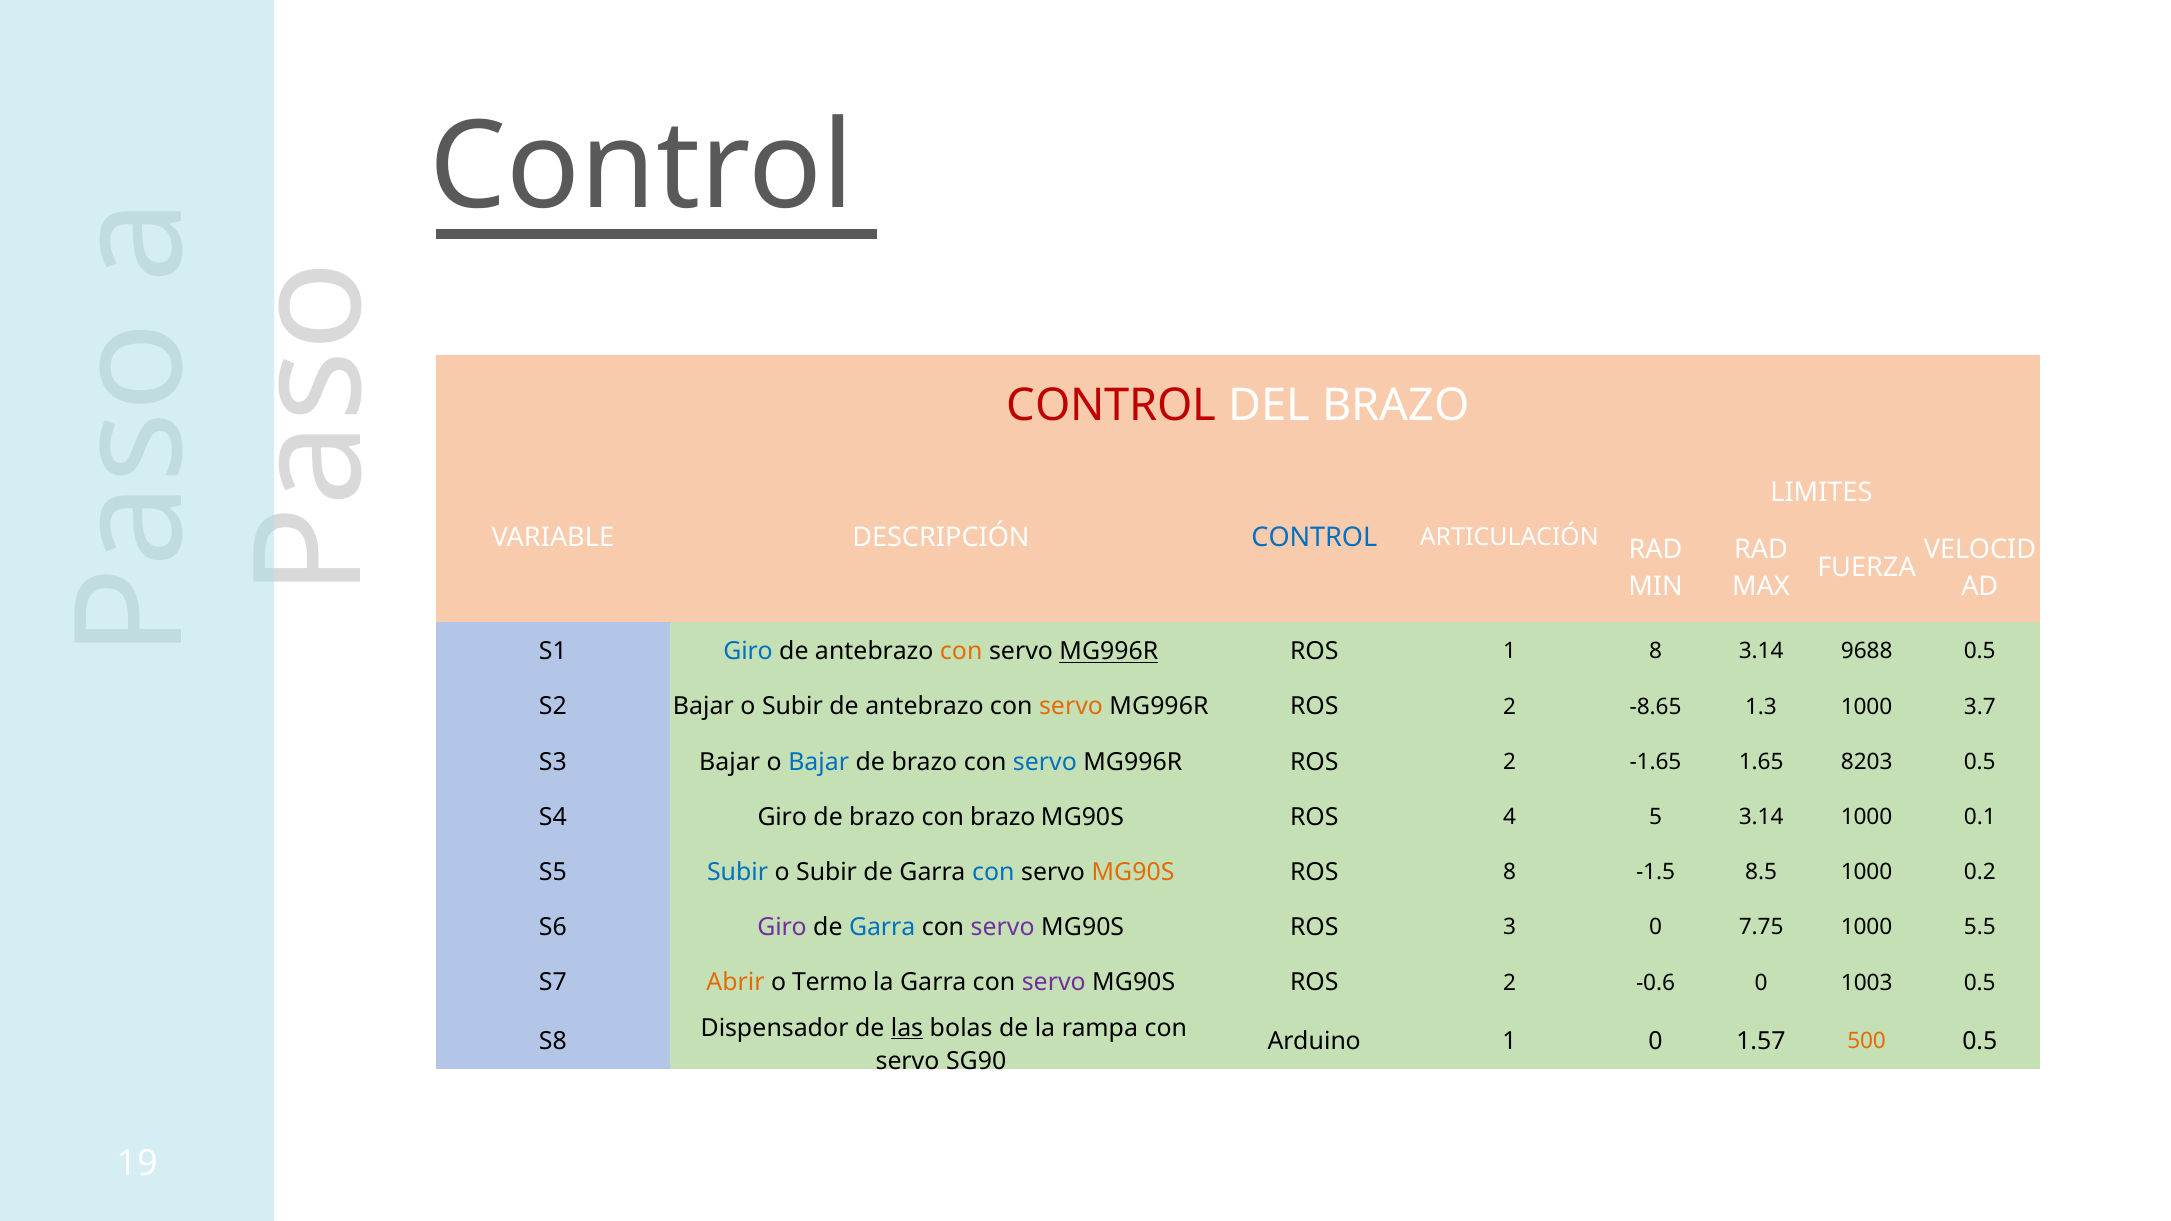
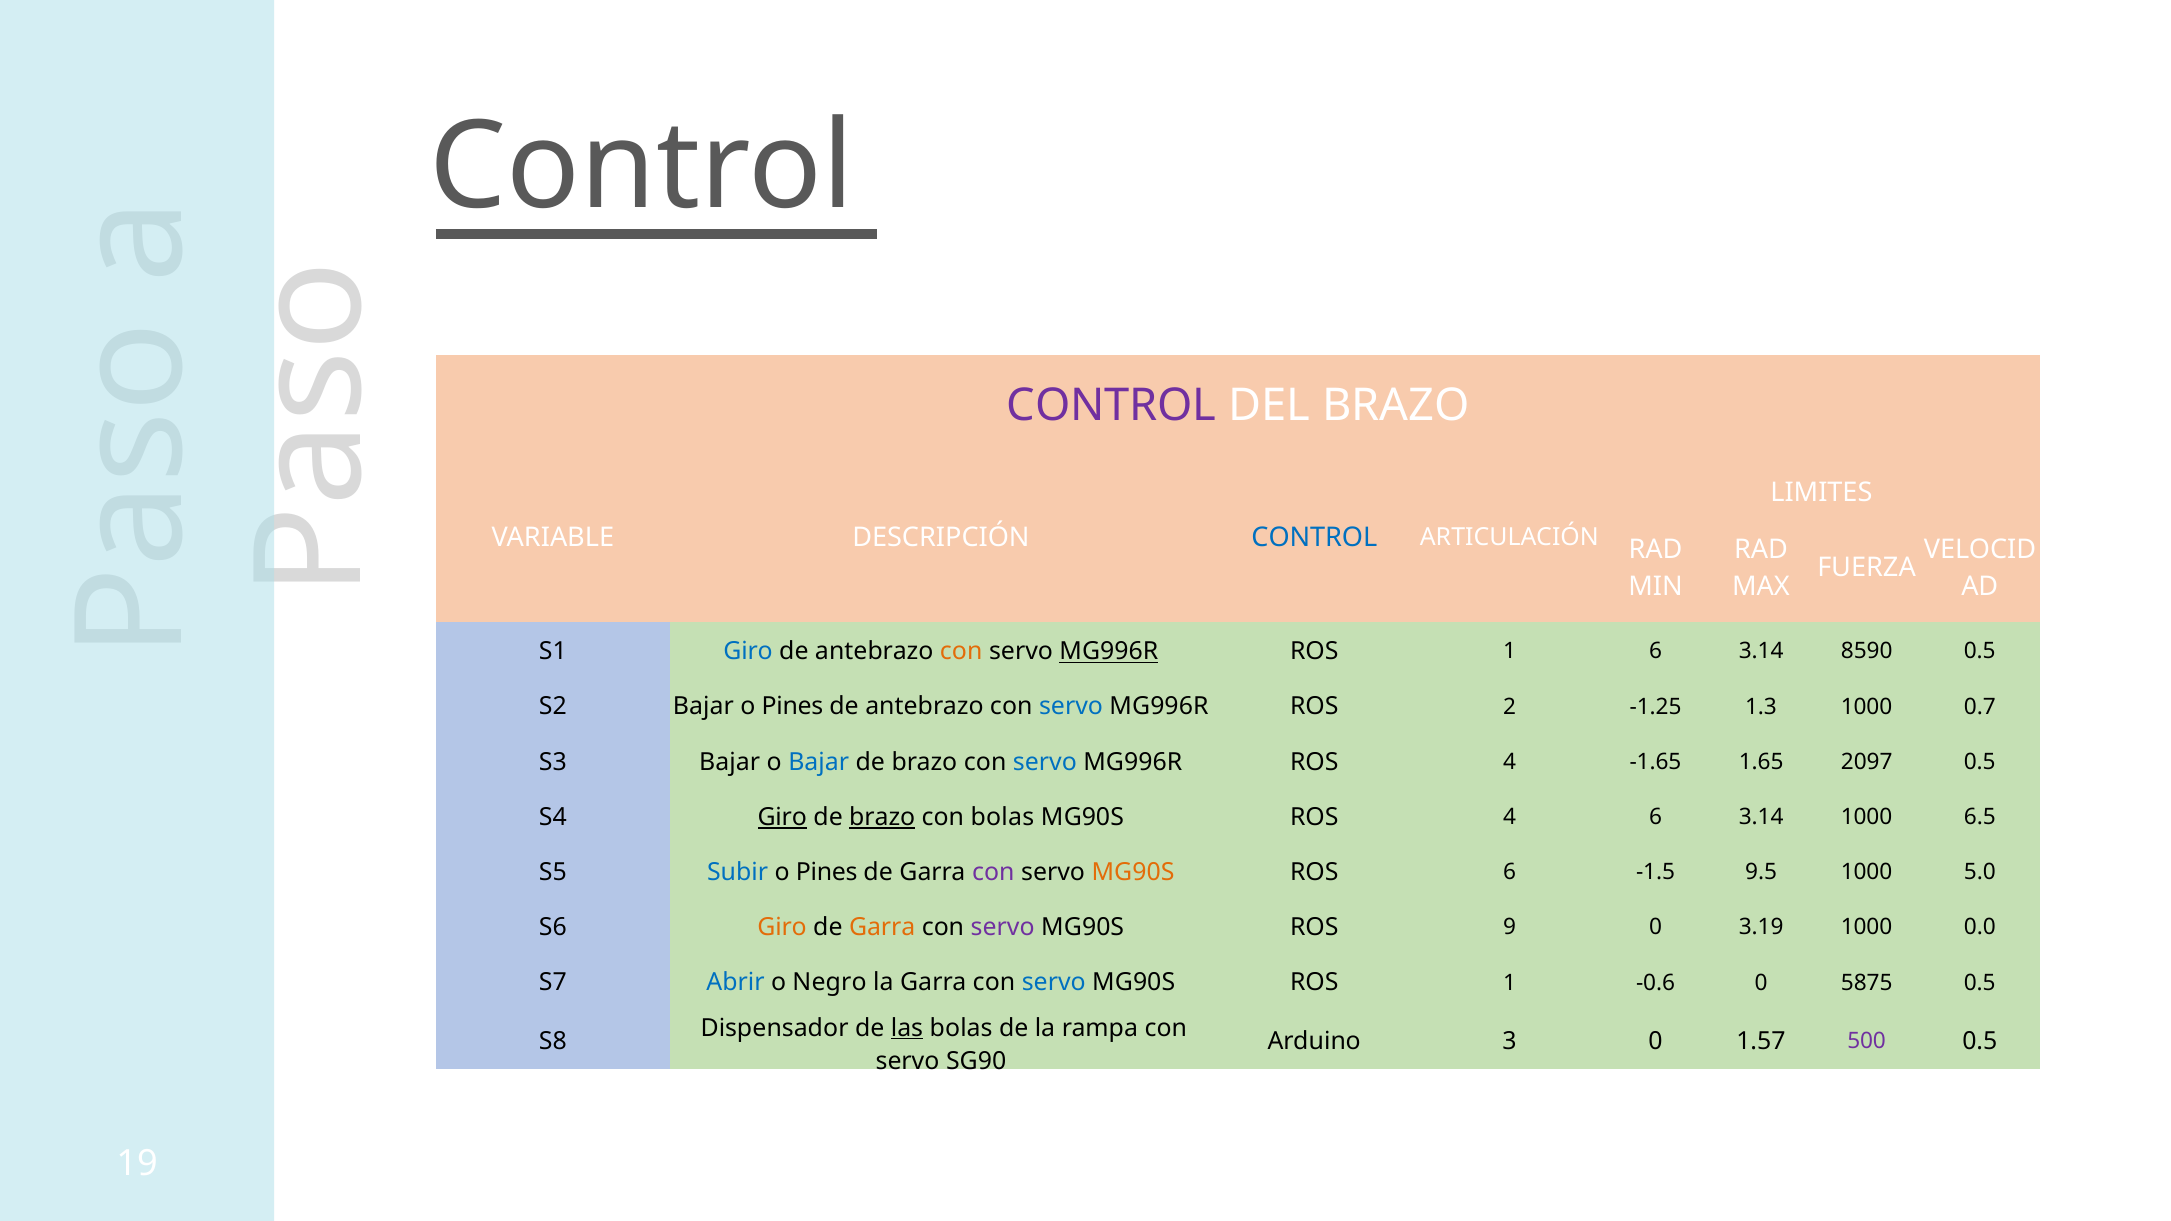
CONTROL colour: red -> purple (1112, 405)
1 8: 8 -> 6 (1656, 652)
9688: 9688 -> 8590 (1867, 652)
Subir: Subir -> Pines (793, 707)
servo colour: orange -> blue (1071, 707)
-8.65: -8.65 -> -1.25 (1656, 707)
3.7: 3.7 -> 0.7 (1980, 707)
2: 2 -> 4 (1510, 762)
8203: 8203 -> 2097 (1867, 762)
Giro underline: none -> present (782, 817)
brazo underline: none -> present (882, 817)
con brazo: brazo -> bolas (1002, 817)
4 5: 5 -> 6 (1656, 817)
0.1: 0.1 -> 6.5 (1980, 817)
Subir: Subir -> Pines (827, 872)
con colour: blue -> purple (993, 872)
ROS 8: 8 -> 6 (1510, 872)
8.5: 8.5 -> 9.5 (1761, 872)
0.2: 0.2 -> 5.0 (1980, 872)
Giro colour: purple -> orange (782, 928)
Garra colour: blue -> orange (882, 928)
3: 3 -> 9 (1510, 928)
7.75: 7.75 -> 3.19 (1761, 928)
5.5: 5.5 -> 0.0 (1980, 928)
Abrir colour: orange -> blue (735, 983)
Termo: Termo -> Negro (830, 983)
servo colour: purple -> blue (1054, 983)
MG90S ROS 2: 2 -> 1 (1510, 983)
1003: 1003 -> 5875 (1867, 983)
Arduino 1: 1 -> 3 (1510, 1041)
500 colour: orange -> purple (1867, 1041)
